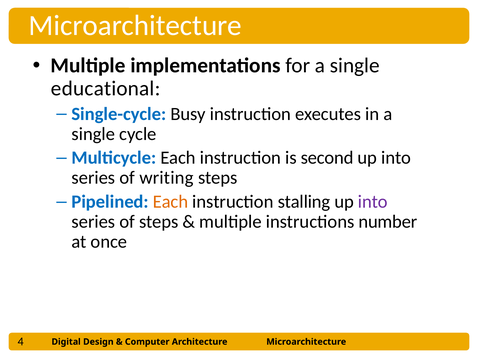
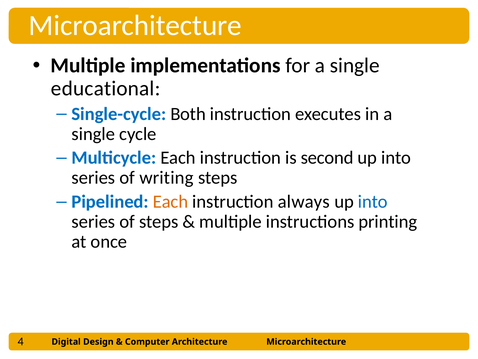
Busy: Busy -> Both (188, 114)
stalling: stalling -> always (304, 201)
into colour: purple -> blue (373, 201)
number: number -> printing (388, 221)
